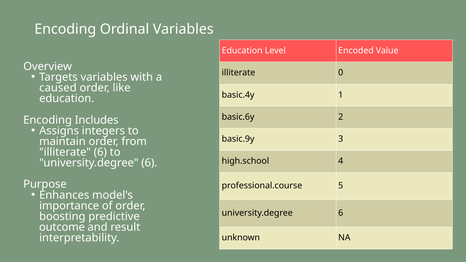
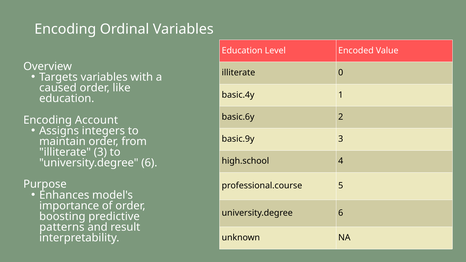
Includes: Includes -> Account (97, 120)
illiterate 6: 6 -> 3 (100, 152)
outcome: outcome -> patterns (62, 227)
